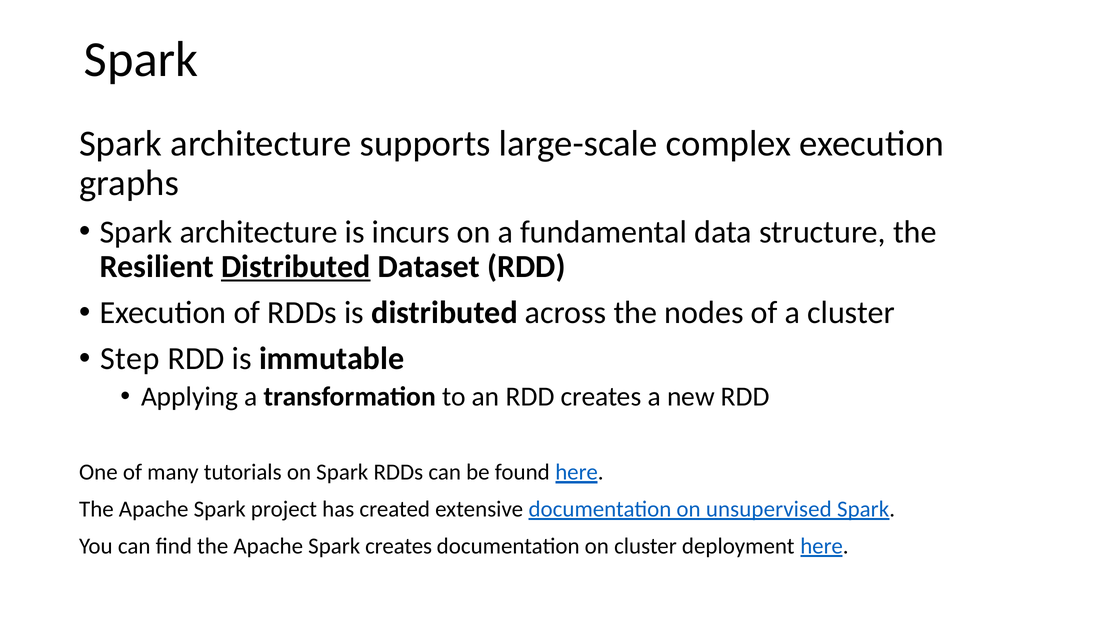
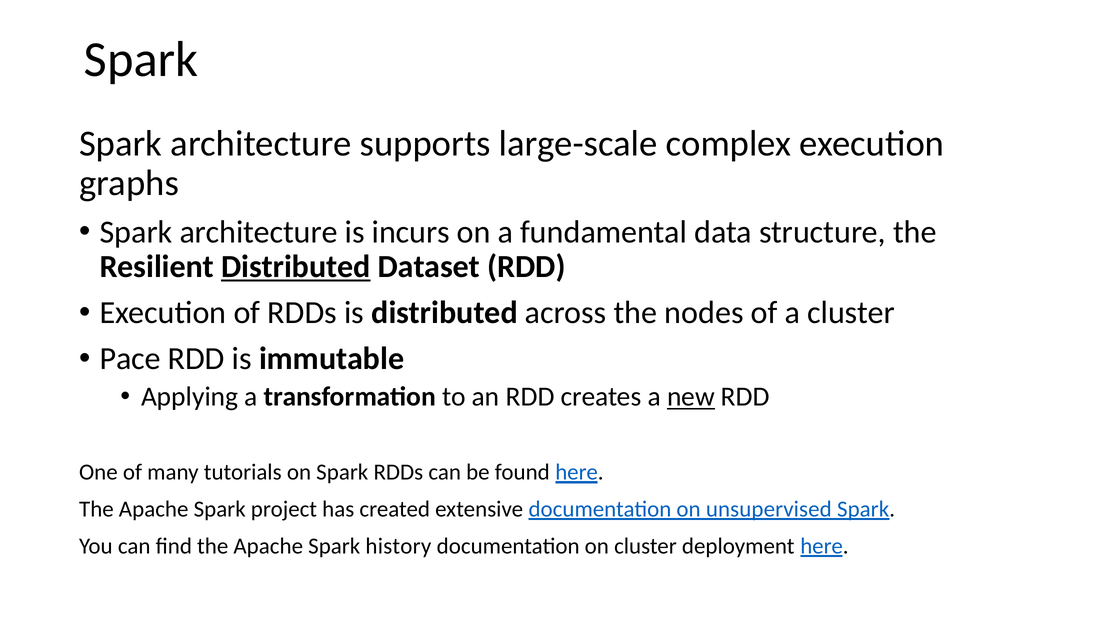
Step: Step -> Pace (130, 358)
new underline: none -> present (691, 396)
Spark creates: creates -> history (398, 545)
